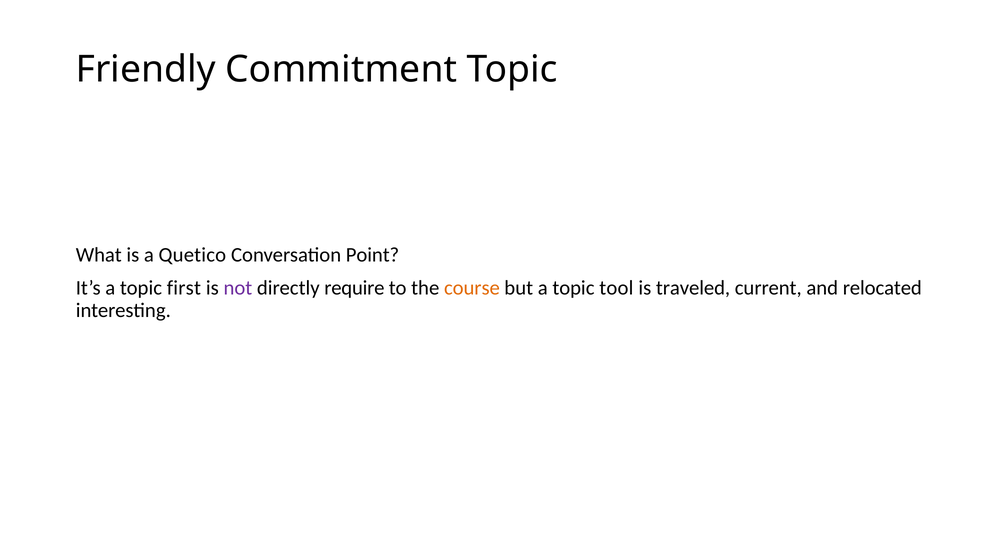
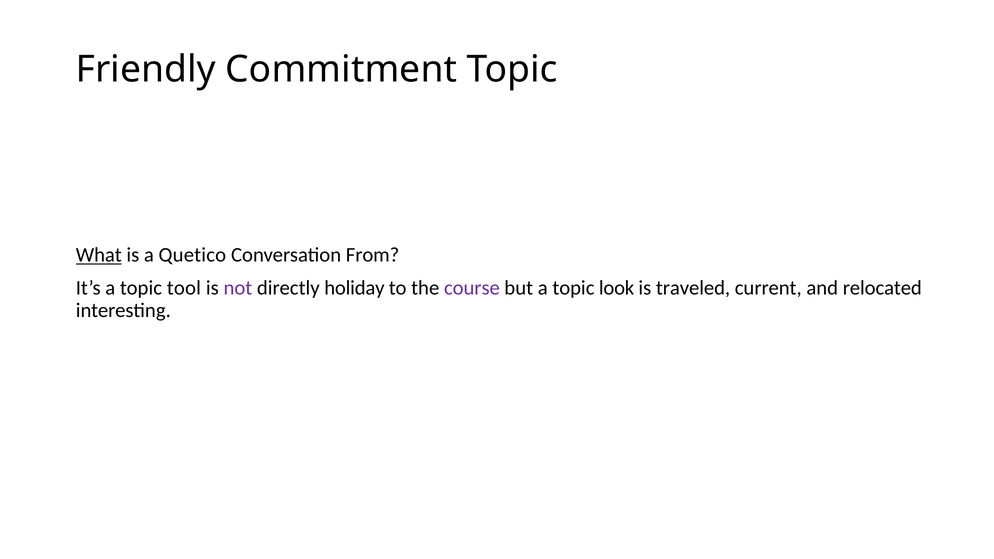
What underline: none -> present (99, 255)
Point: Point -> From (373, 255)
first: first -> tool (184, 288)
require: require -> holiday (354, 288)
course colour: orange -> purple (472, 288)
tool: tool -> look (617, 288)
